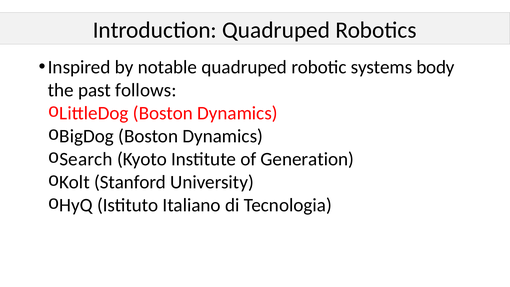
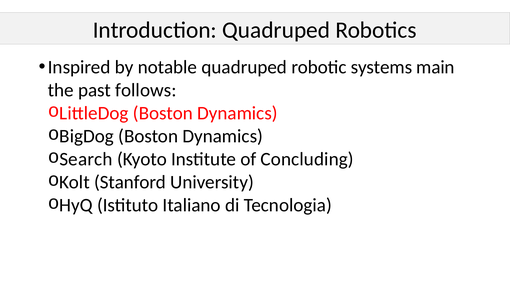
body: body -> main (435, 67)
Generation: Generation -> Concluding (307, 159)
